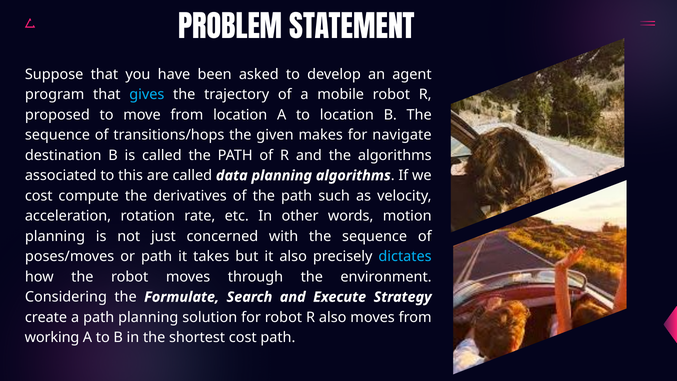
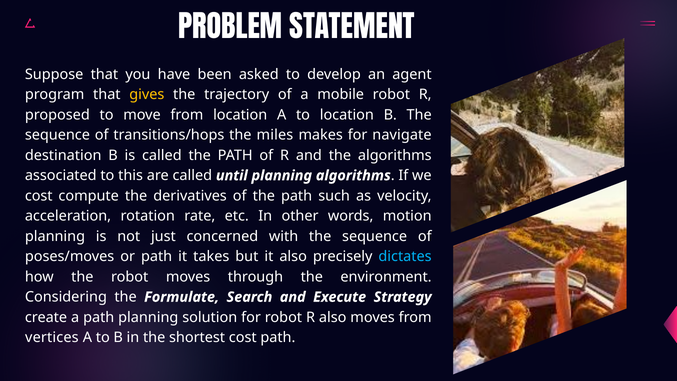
gives colour: light blue -> yellow (147, 94)
given: given -> miles (275, 135)
data: data -> until (232, 175)
working: working -> vertices (52, 337)
